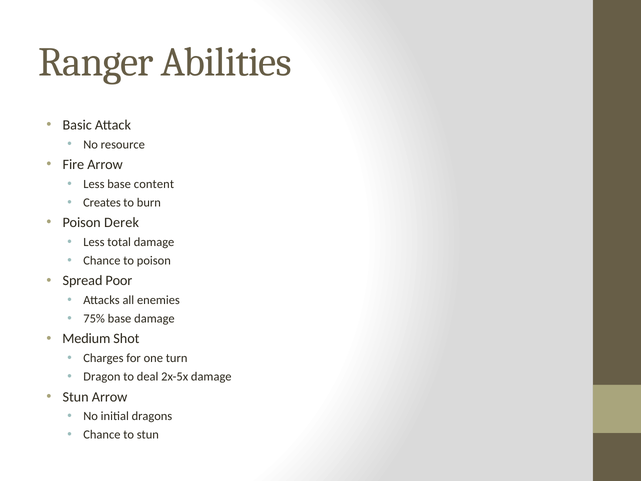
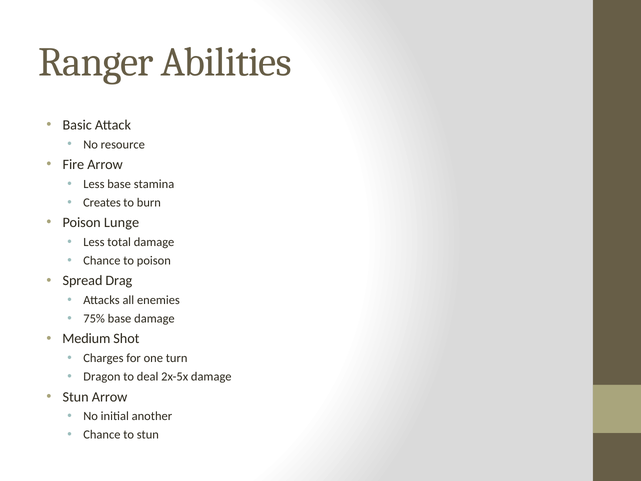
content: content -> stamina (154, 184)
Derek: Derek -> Lunge (122, 222)
Poor: Poor -> Drag (119, 281)
dragons: dragons -> another (152, 416)
